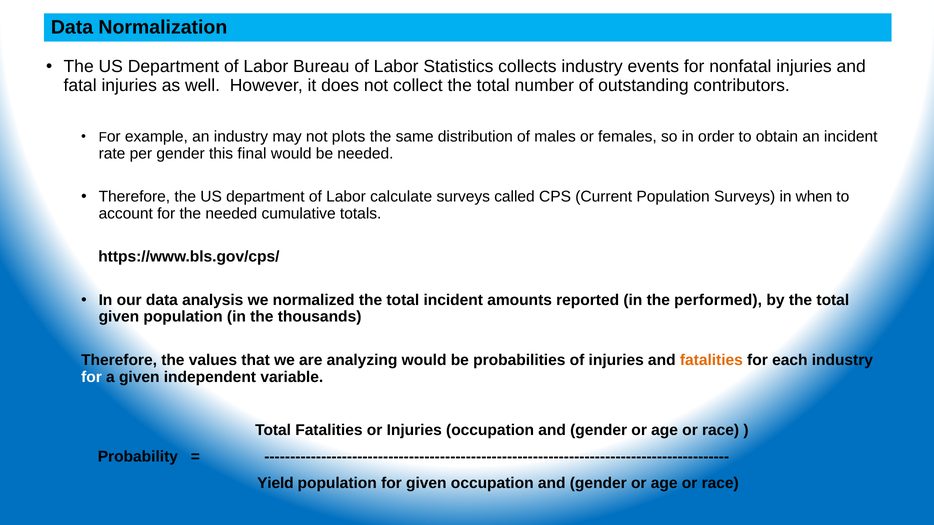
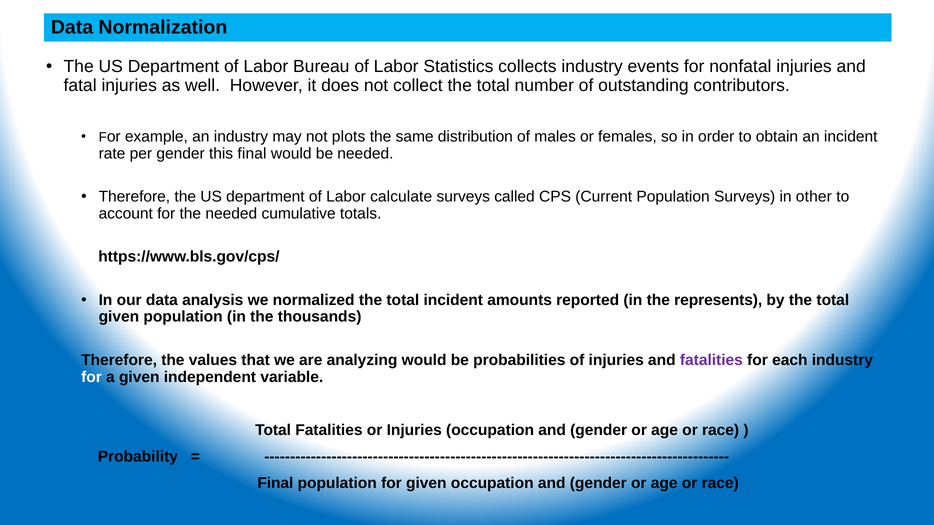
when: when -> other (814, 197)
performed: performed -> represents (718, 300)
fatalities colour: orange -> purple (711, 360)
Yield: Yield -> Final (275, 483)
